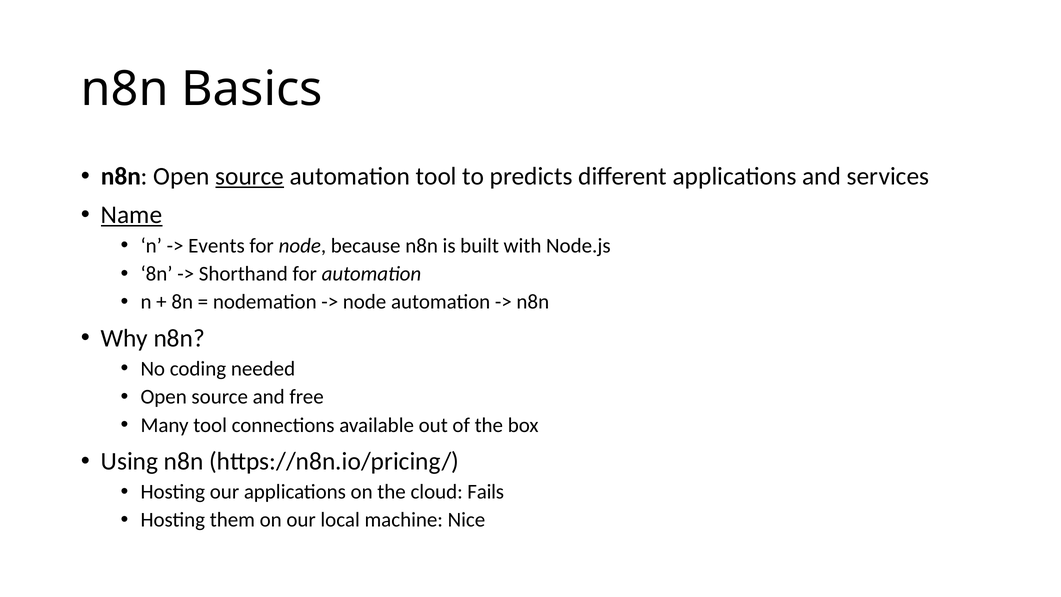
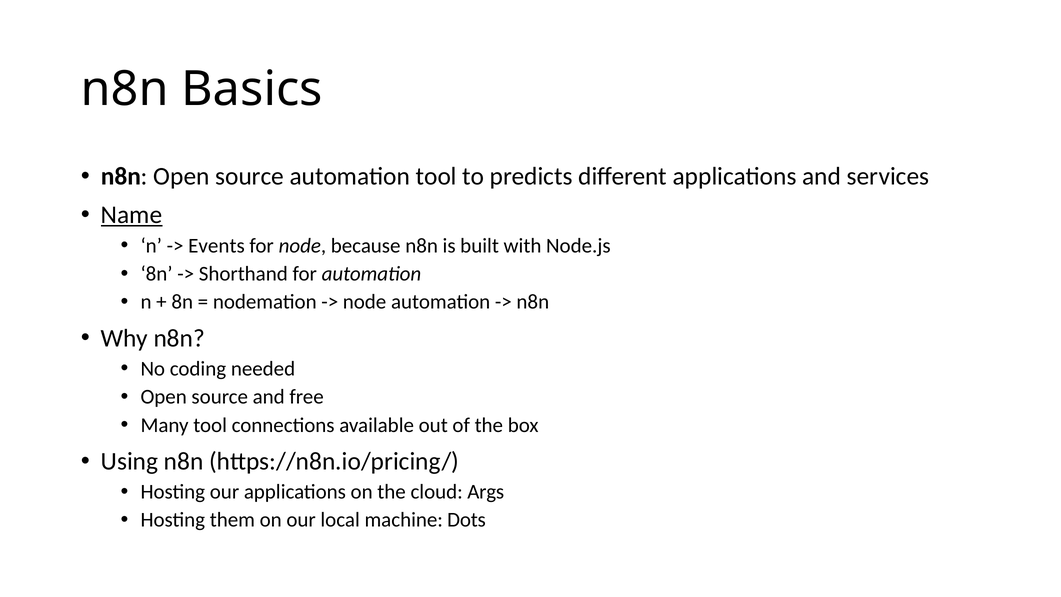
source underline: present -> none (250, 176)
Fails: Fails -> Args (486, 492)
Nice: Nice -> Dots (467, 520)
